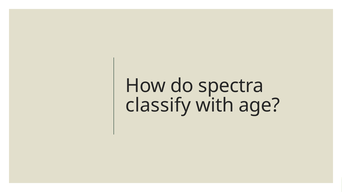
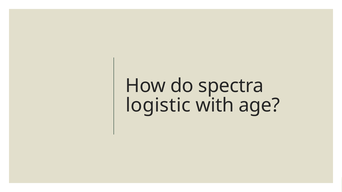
classify: classify -> logistic (158, 106)
